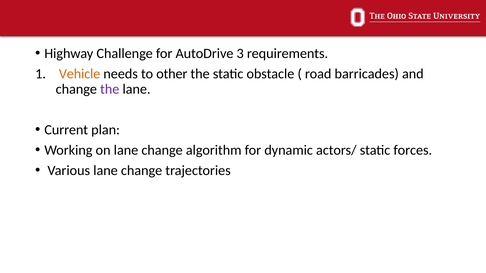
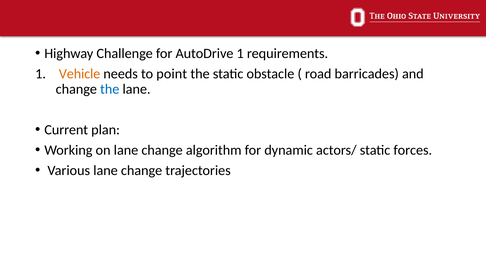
AutoDrive 3: 3 -> 1 (240, 54)
other: other -> point (172, 74)
the colour: purple -> blue (110, 89)
